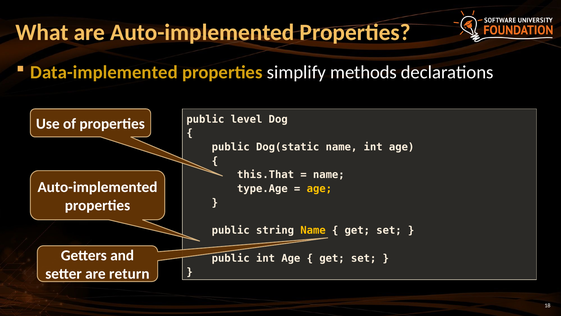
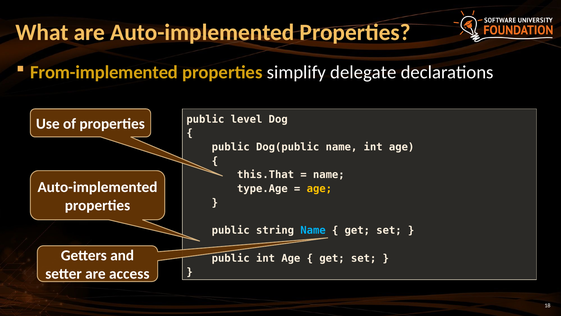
Data-implemented: Data-implemented -> From-implemented (104, 72)
methods: methods -> delegate (363, 72)
Dog(static: Dog(static -> Dog(public (288, 147)
Name colour: yellow -> light blue (313, 230)
return: return -> access (129, 274)
